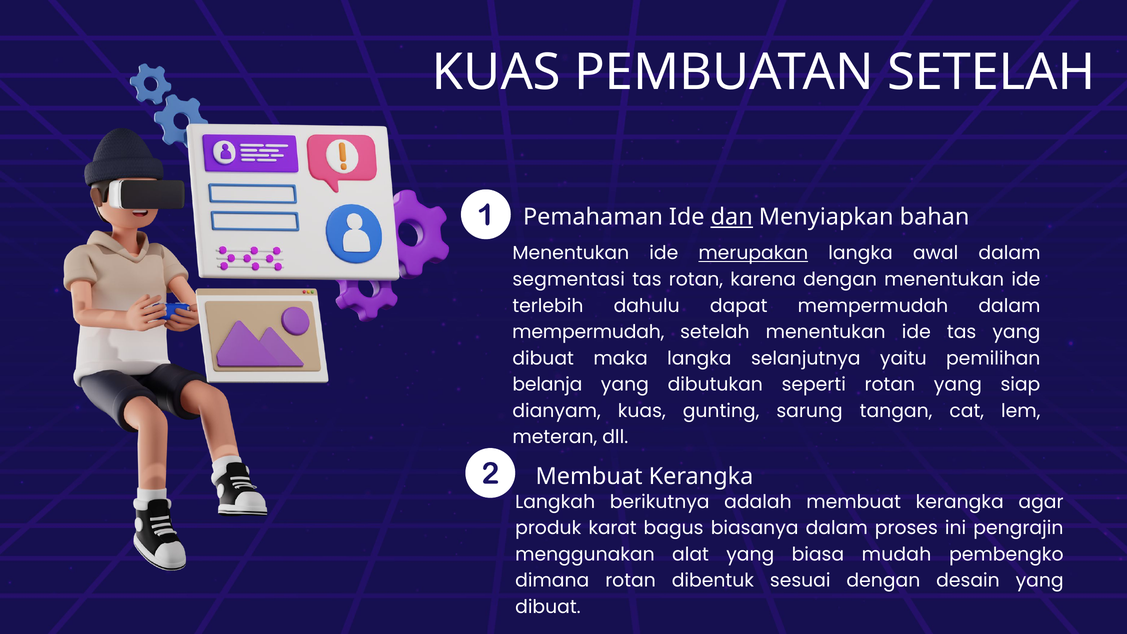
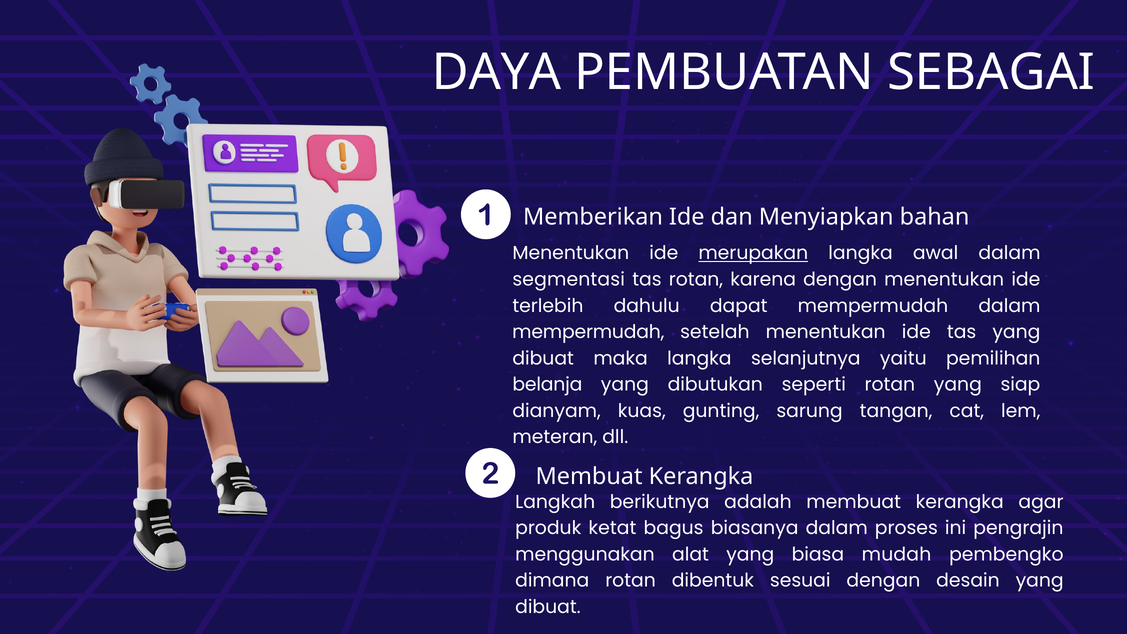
KUAS: KUAS -> DAYA (497, 72)
PEMBUATAN SETELAH: SETELAH -> SEBAGAI (991, 72)
Pemahaman: Pemahaman -> Memberikan (593, 217)
dan underline: present -> none (732, 217)
karat: karat -> ketat (612, 528)
